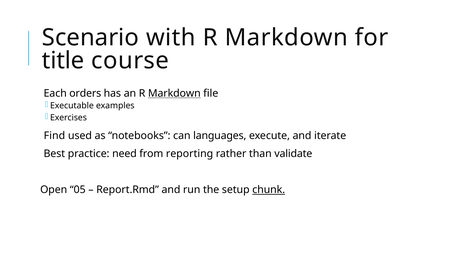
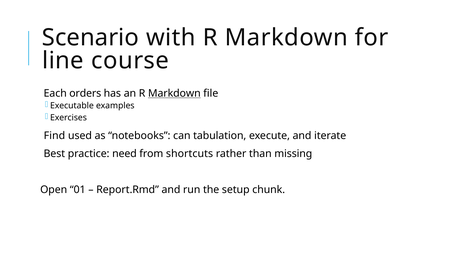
title: title -> line (63, 61)
languages: languages -> tabulation (220, 135)
reporting: reporting -> shortcuts (190, 154)
validate: validate -> missing (293, 154)
05: 05 -> 01 (78, 190)
chunk underline: present -> none (269, 190)
